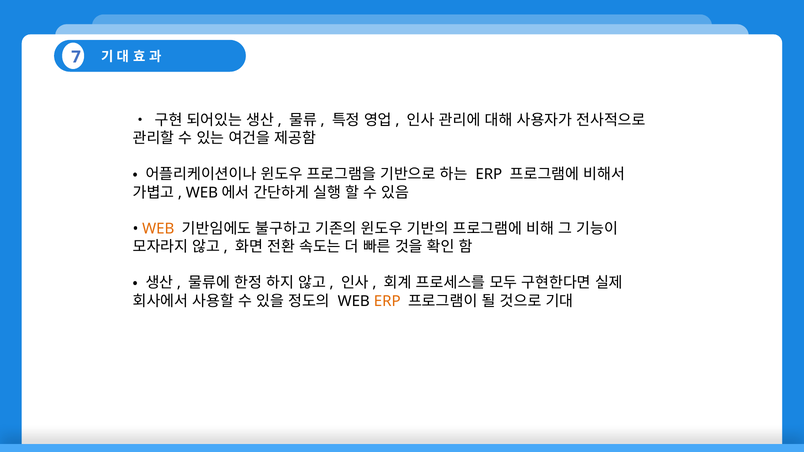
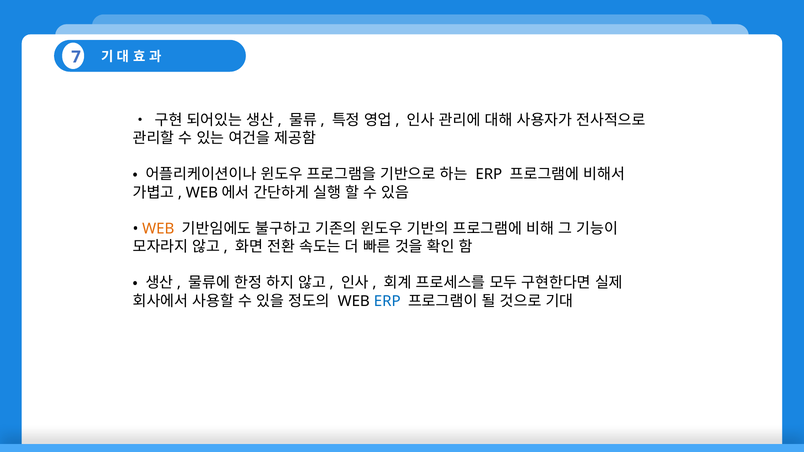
ERP colour: orange -> blue (387, 301)
